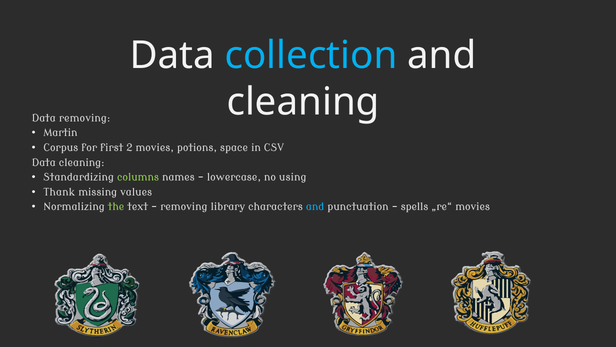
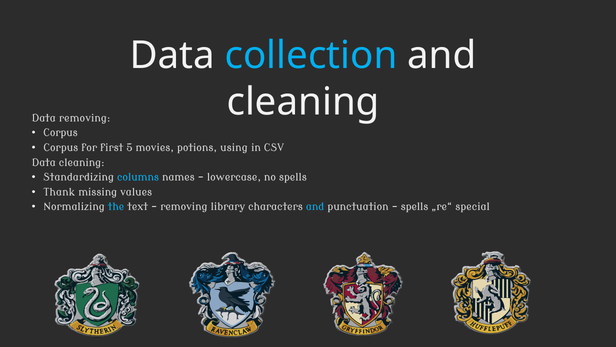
Martin: Martin -> Corpus (60, 133)
2: 2 -> 5 (130, 148)
space: space -> using (234, 148)
columns colour: light green -> light blue (138, 177)
no using: using -> spells (293, 177)
the colour: light green -> light blue (116, 207)
„re“ movies: movies -> special (473, 207)
